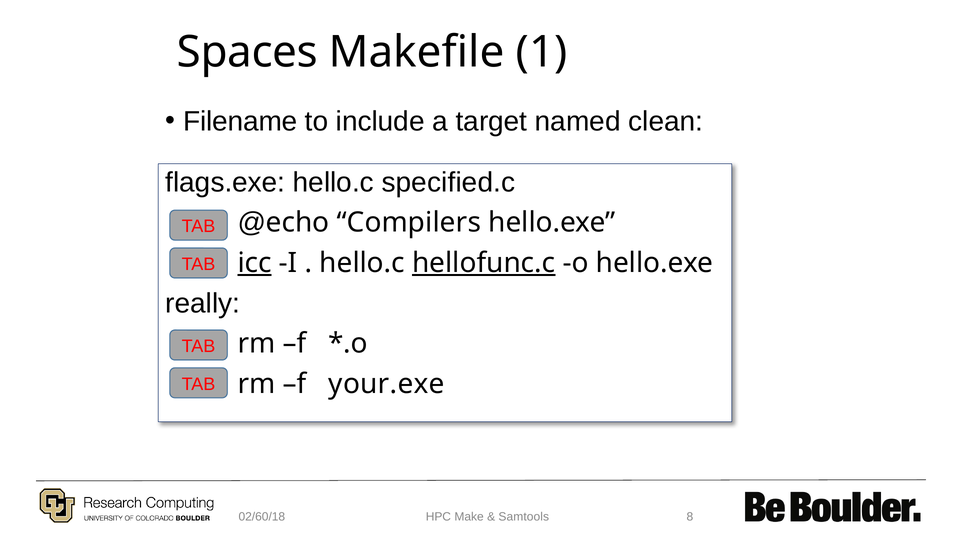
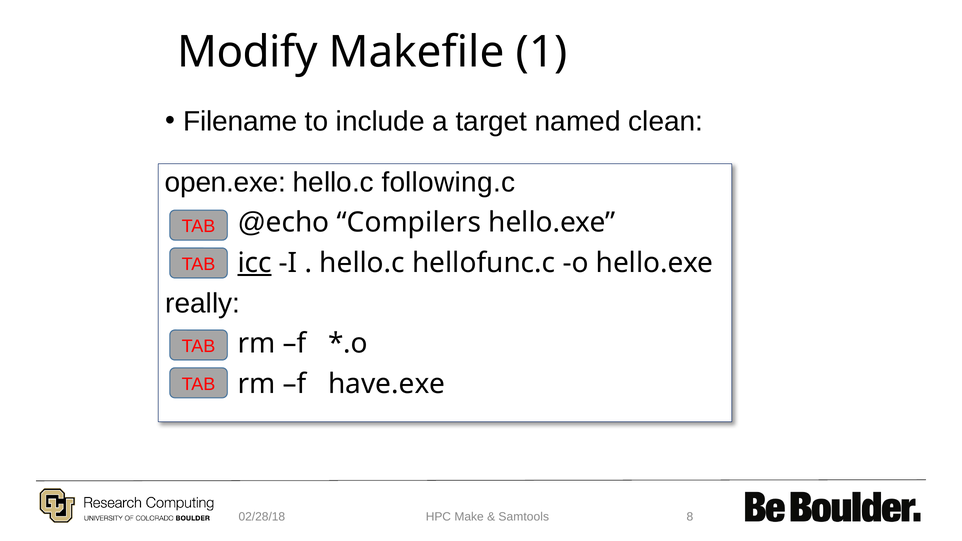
Spaces: Spaces -> Modify (247, 52)
flags.exe: flags.exe -> open.exe (225, 183)
specified.c: specified.c -> following.c (448, 183)
hellofunc.c underline: present -> none (484, 263)
your.exe: your.exe -> have.exe (387, 384)
02/60/18: 02/60/18 -> 02/28/18 (262, 517)
